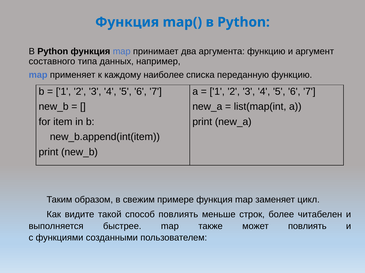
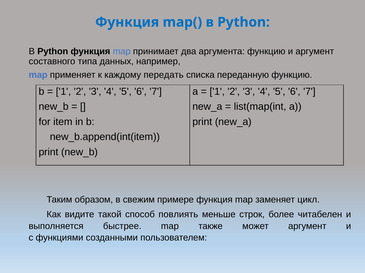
наиболее: наиболее -> передать (164, 75)
может повлиять: повлиять -> аргумент (307, 227)
